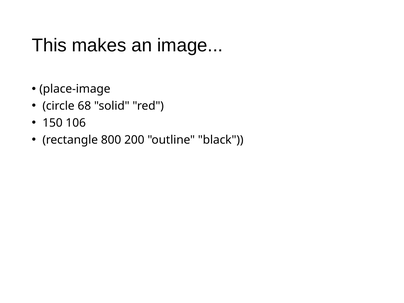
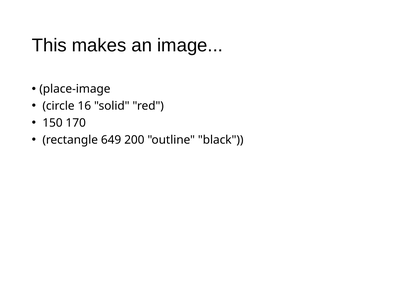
68: 68 -> 16 (84, 106)
106: 106 -> 170 (76, 123)
800: 800 -> 649 (111, 140)
